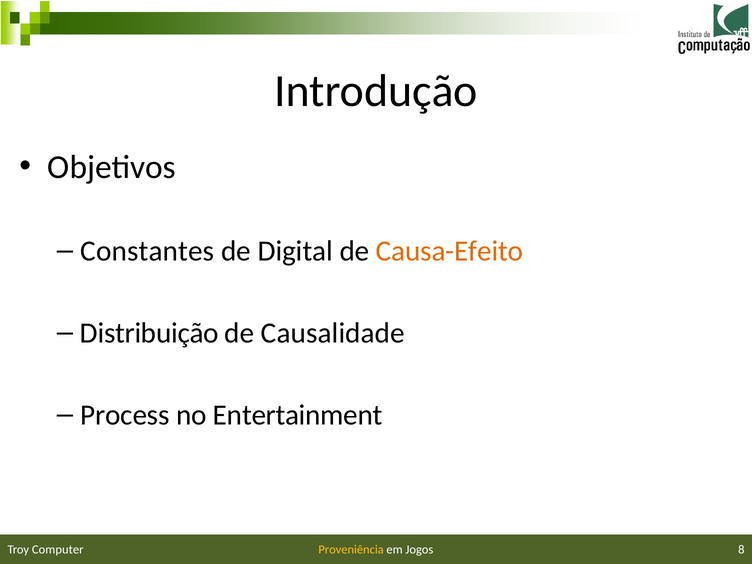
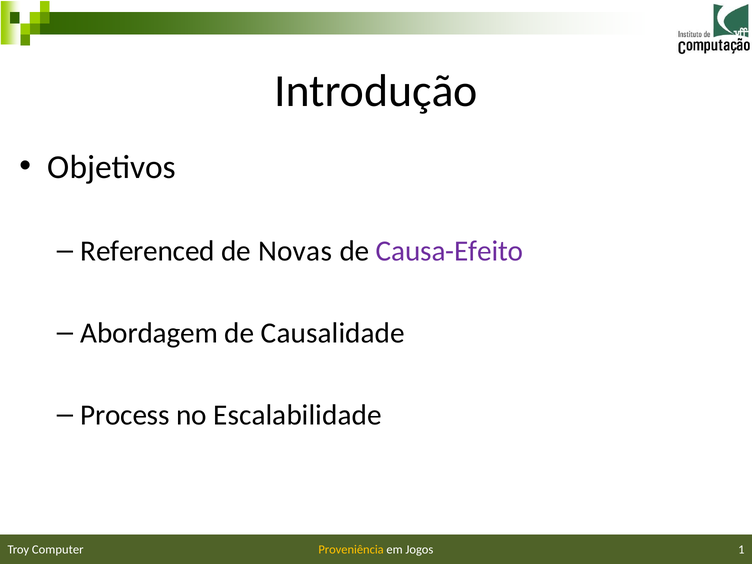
Constantes: Constantes -> Referenced (148, 251)
Digital: Digital -> Novas (295, 251)
Causa-Efeito colour: orange -> purple (449, 251)
Distribuição: Distribuição -> Abordagem (149, 333)
Entertainment: Entertainment -> Escalabilidade (298, 415)
8: 8 -> 1 (741, 550)
